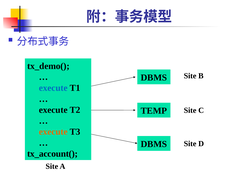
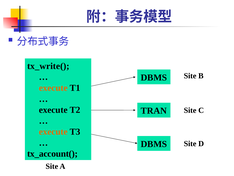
tx_demo(: tx_demo( -> tx_write( (48, 66)
execute colour: blue -> orange (53, 88)
TEMP: TEMP -> TRAN (154, 110)
